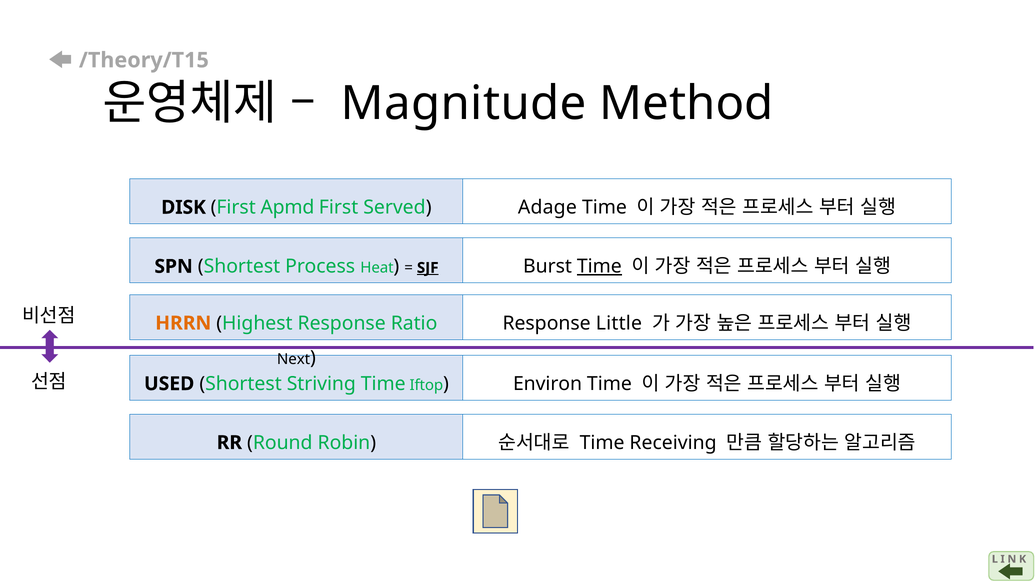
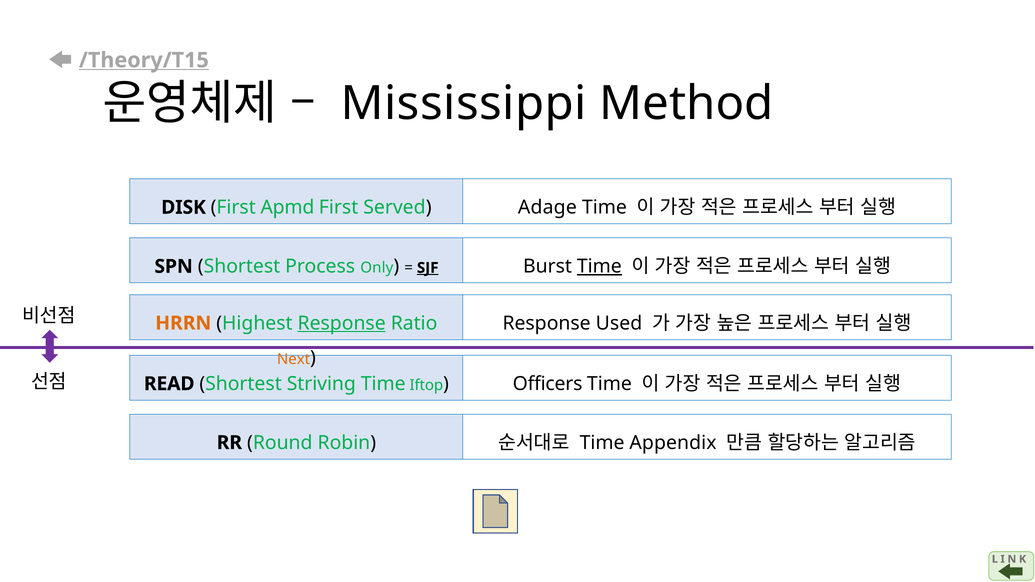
/Theory/T15 underline: none -> present (144, 60)
Magnitude: Magnitude -> Mississippi (464, 104)
Heat: Heat -> Only (377, 268)
Little: Little -> Used (619, 323)
Response underline: none -> present (342, 323)
Next colour: black -> orange (294, 360)
USED: USED -> READ (169, 384)
Environ: Environ -> Officers (548, 384)
Receiving: Receiving -> Appendix (673, 443)
